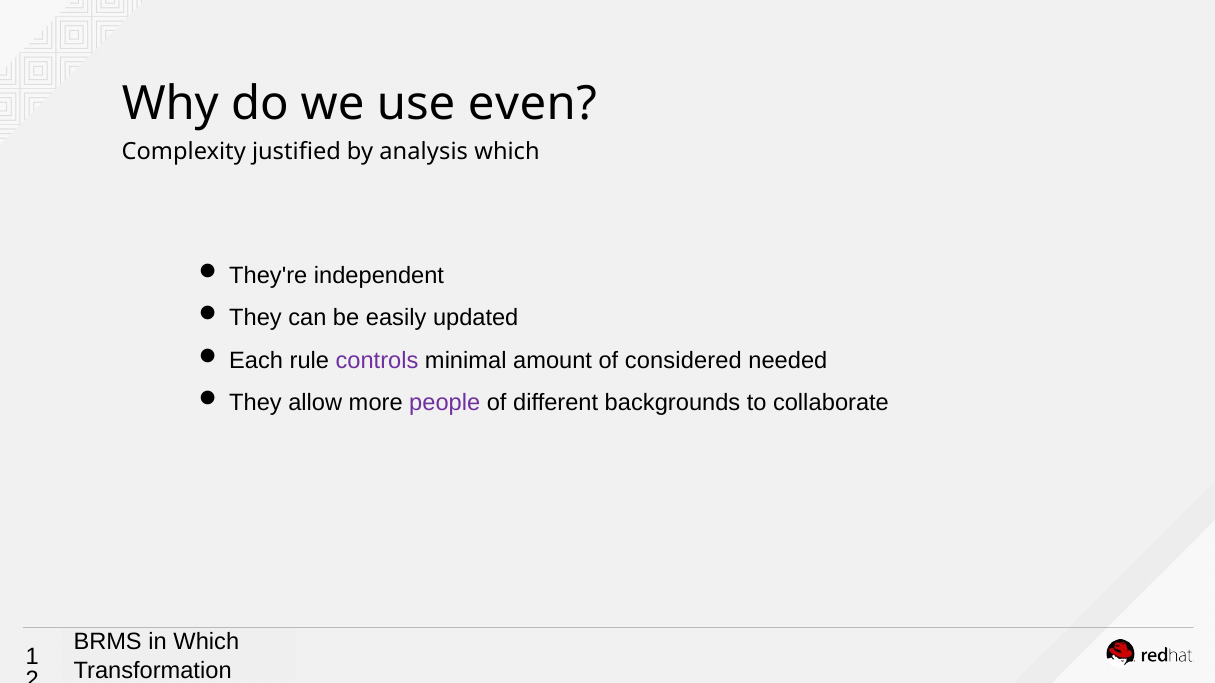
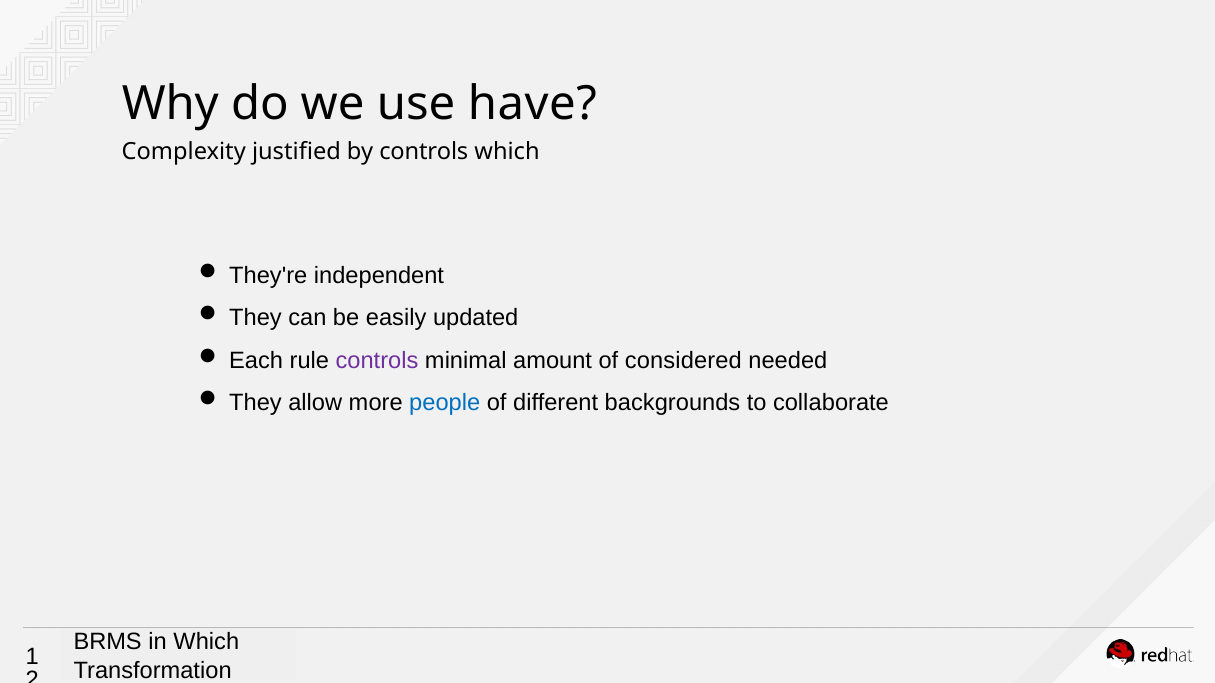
even: even -> have (532, 104)
by analysis: analysis -> controls (424, 151)
people colour: purple -> blue (445, 403)
